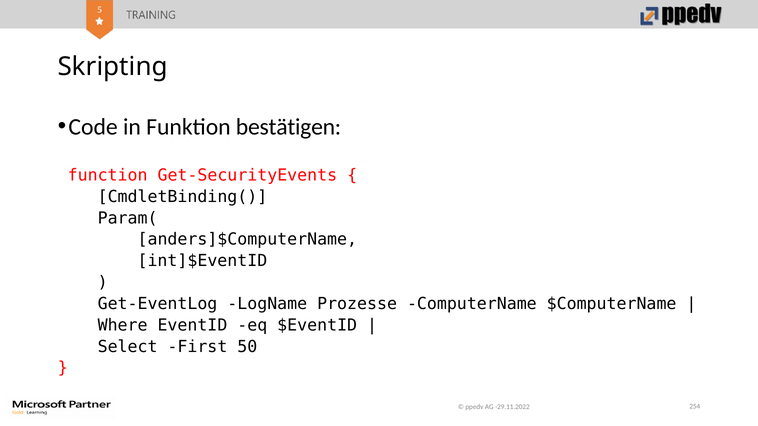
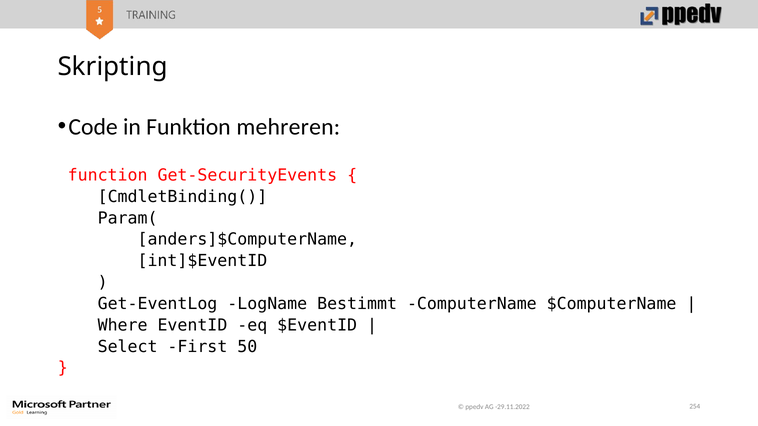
bestätigen: bestätigen -> mehreren (288, 127)
Prozesse: Prozesse -> Bestimmt (357, 304)
